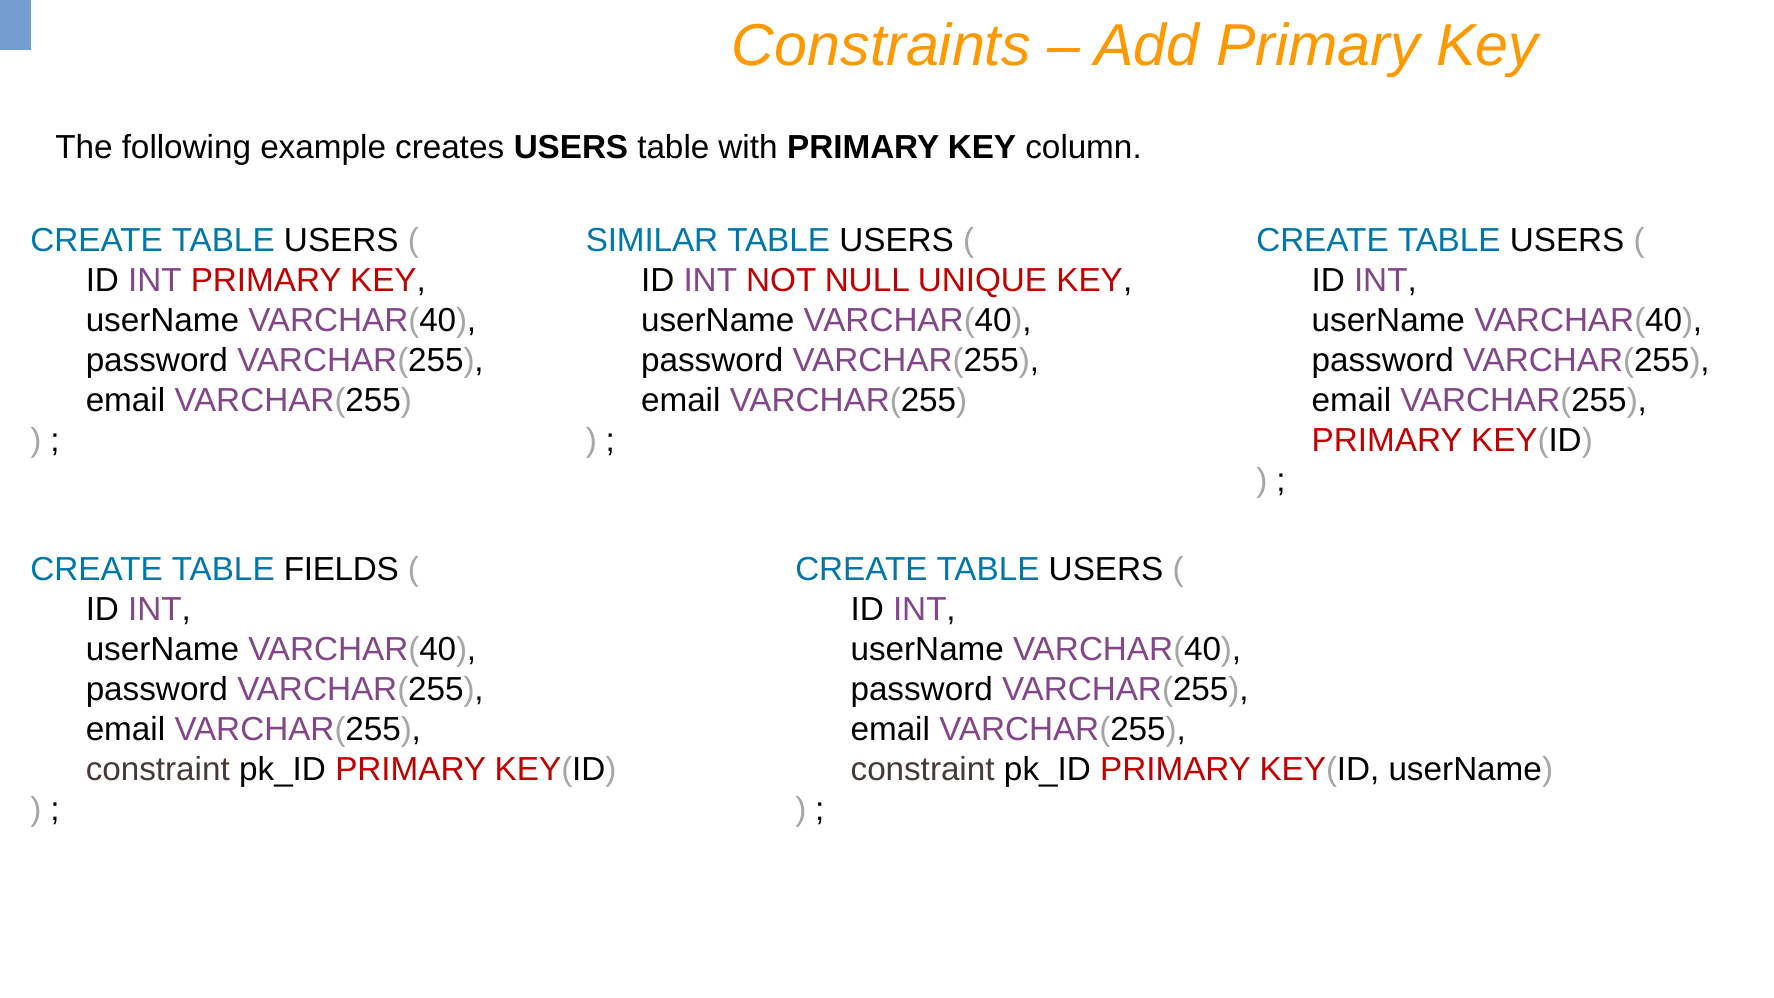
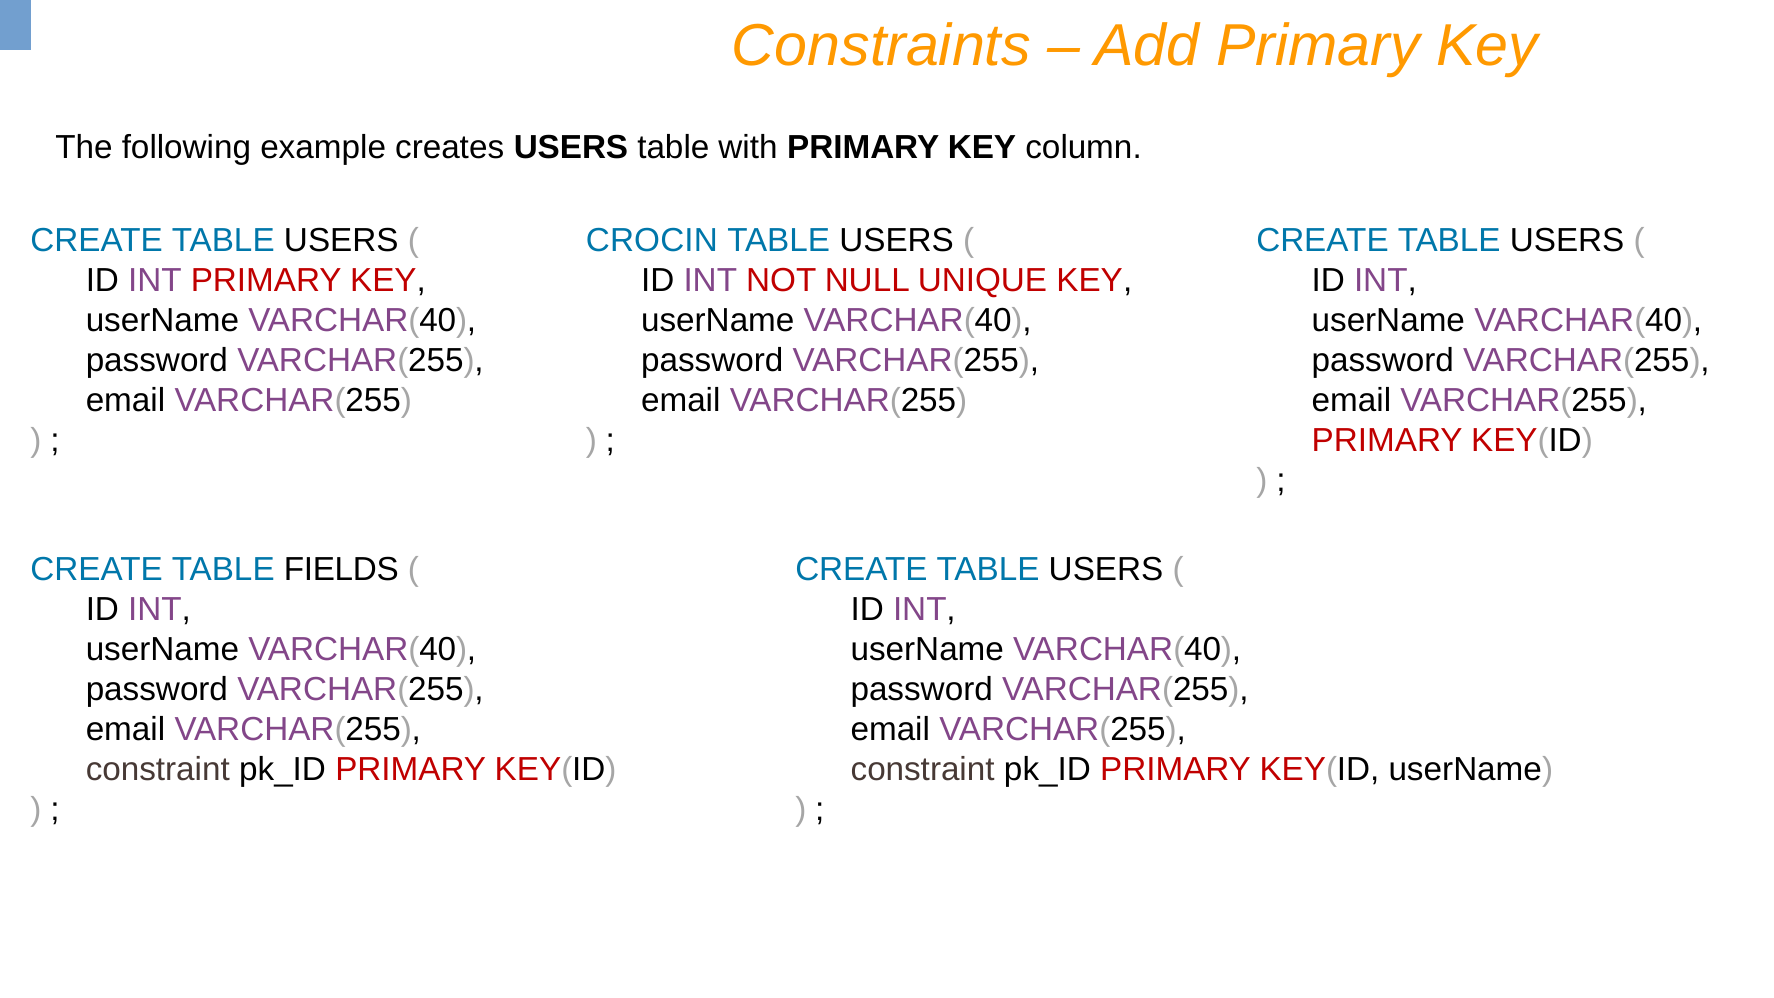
SIMILAR: SIMILAR -> CROCIN (652, 241)
